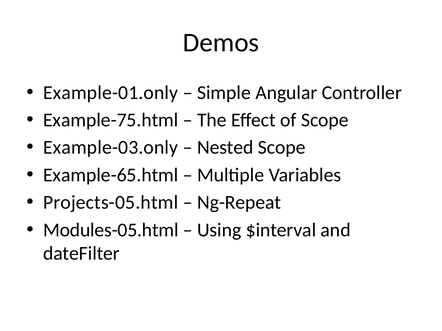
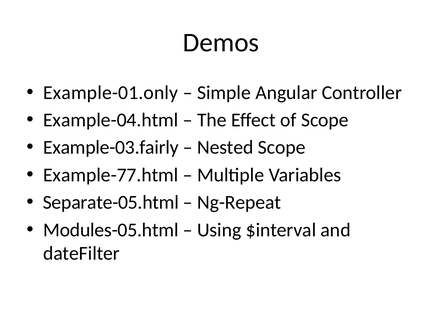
Example-75.html: Example-75.html -> Example-04.html (111, 120)
Example-03.only: Example-03.only -> Example-03.fairly (111, 148)
Example-65.html: Example-65.html -> Example-77.html (111, 175)
Projects-05.html: Projects-05.html -> Separate-05.html (111, 203)
